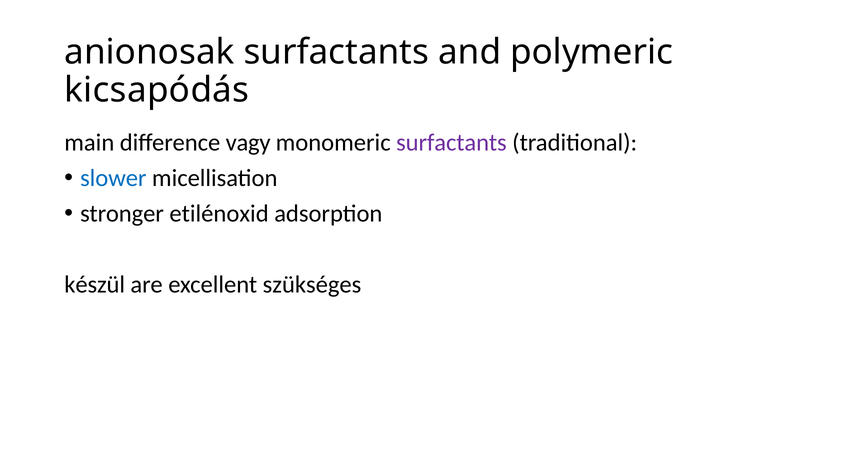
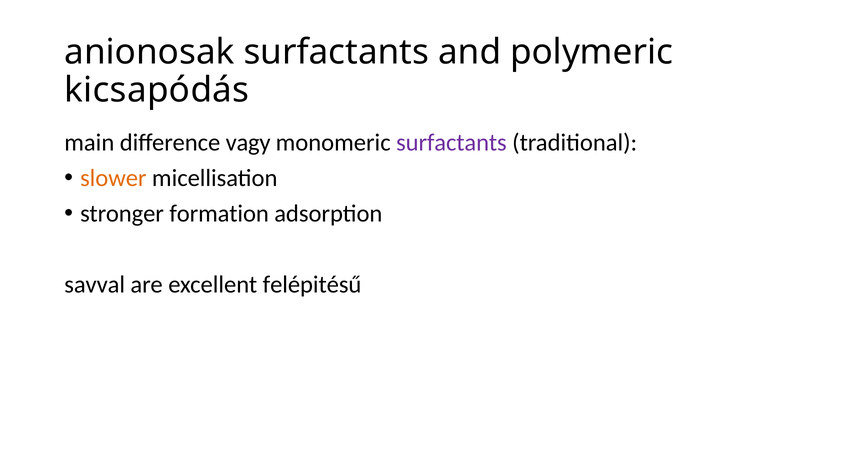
slower colour: blue -> orange (113, 178)
etilénoxid: etilénoxid -> formation (219, 213)
készül: készül -> savval (95, 284)
szükséges: szükséges -> felépitésű (312, 284)
